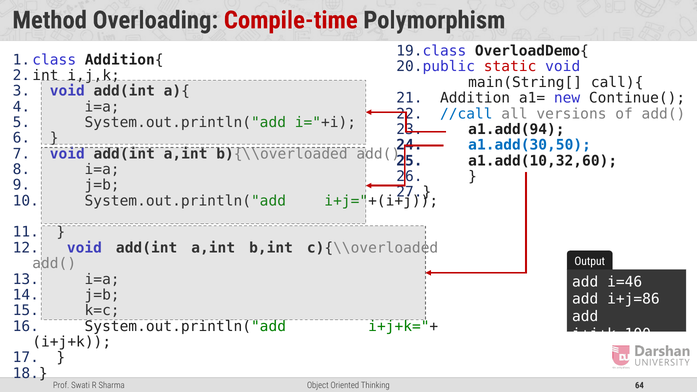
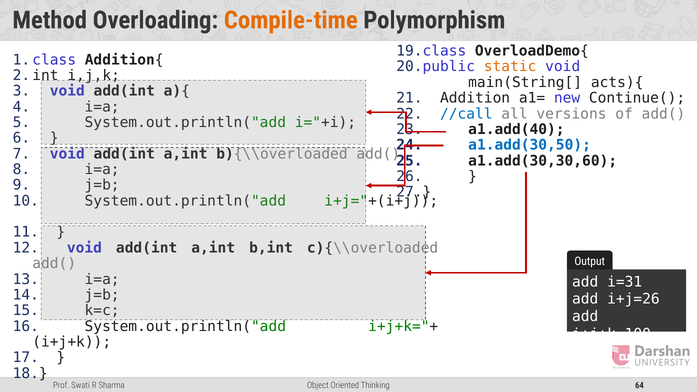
Compile-time colour: red -> orange (291, 20)
static colour: red -> orange (510, 67)
call){: call){ -> acts){ (617, 82)
a1.add(94: a1.add(94 -> a1.add(40 (516, 129)
a1.add(10,32,60: a1.add(10,32,60 -> a1.add(30,30,60 (543, 161)
i=46: i=46 -> i=31 (625, 282)
i+j=86: i+j=86 -> i+j=26 (633, 299)
